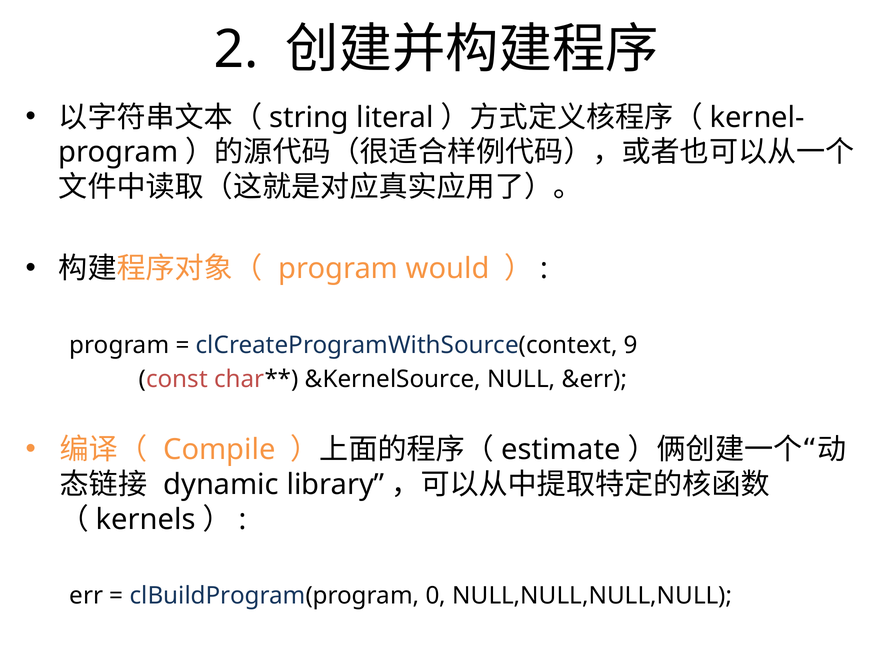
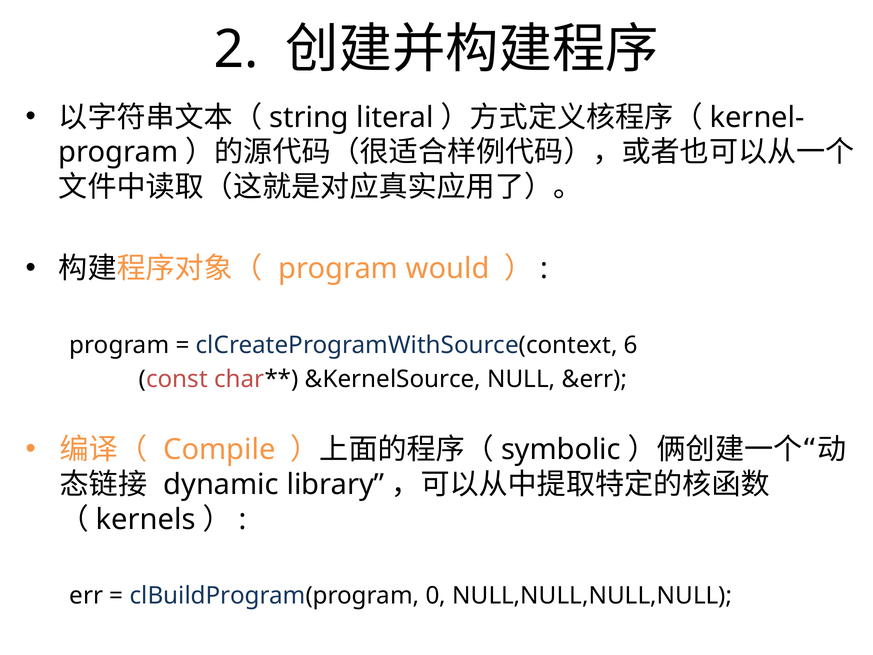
9: 9 -> 6 (631, 345)
estimate: estimate -> symbolic (561, 450)
